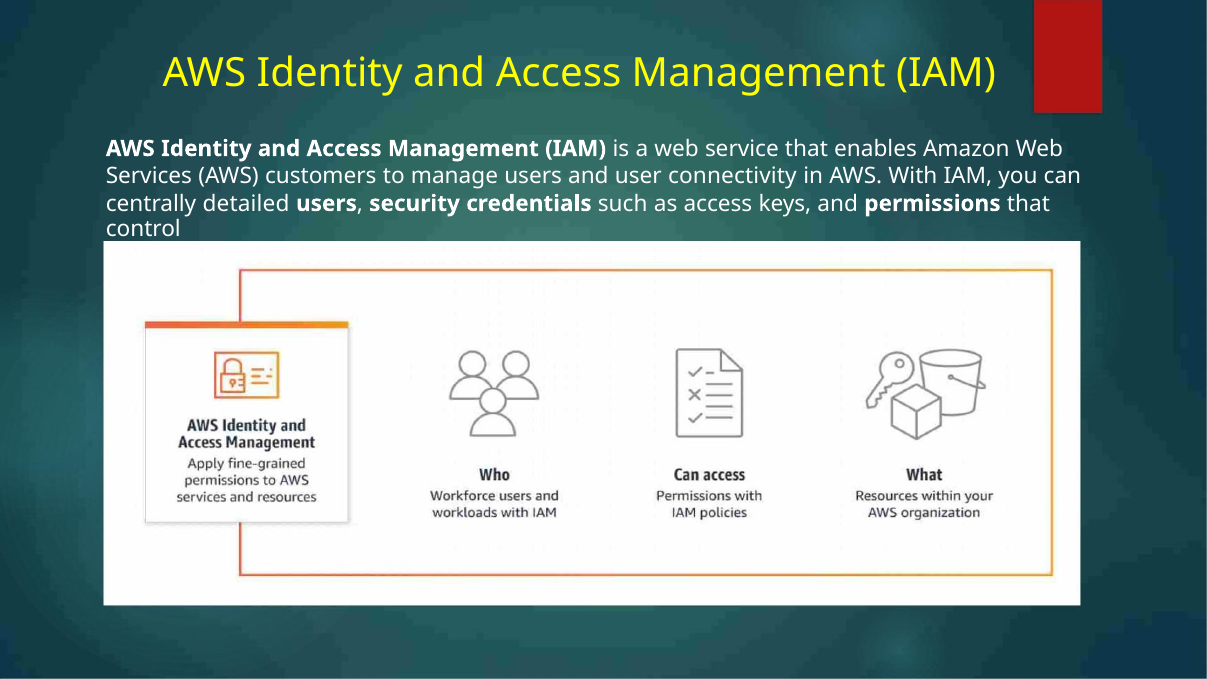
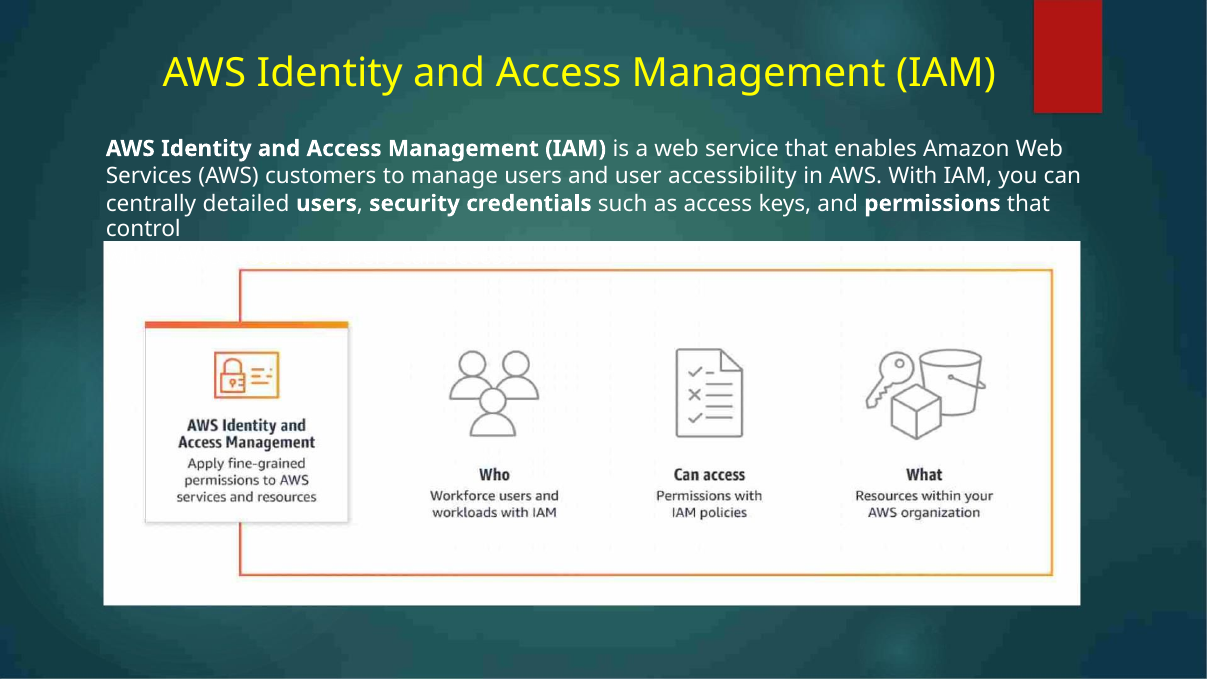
connectivity: connectivity -> accessibility (732, 176)
